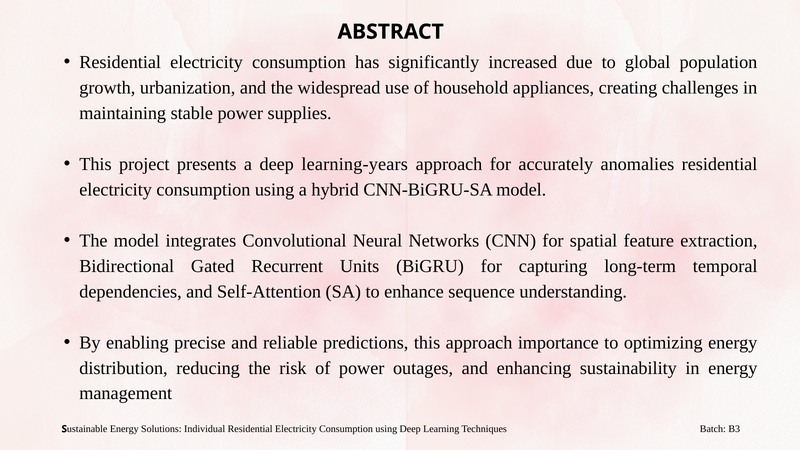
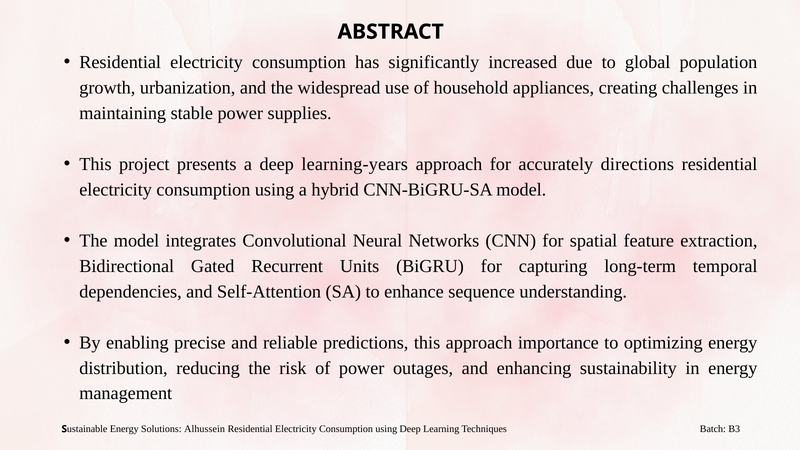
anomalies: anomalies -> directions (637, 164)
Individual: Individual -> Alhussein (205, 429)
